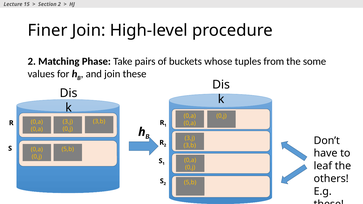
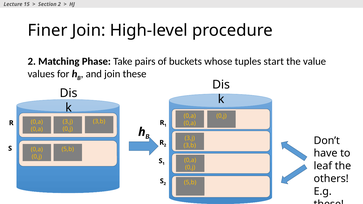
from: from -> start (274, 61)
some: some -> value (315, 61)
